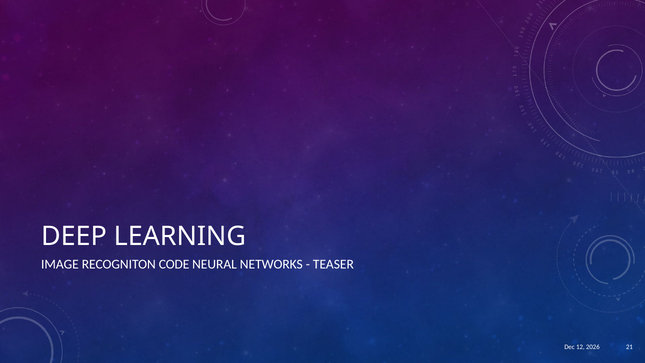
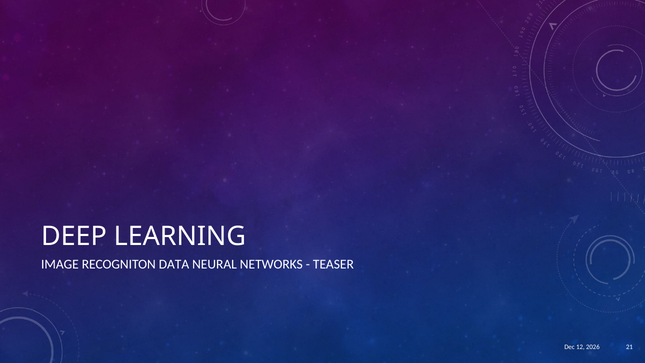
CODE: CODE -> DATA (174, 264)
